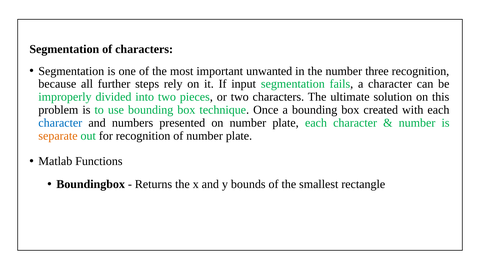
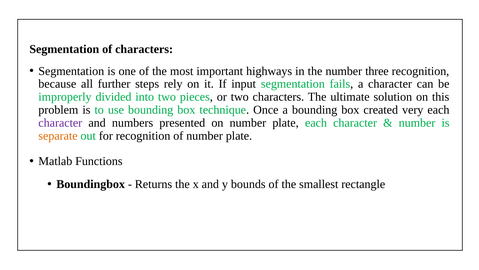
unwanted: unwanted -> highways (269, 71)
with: with -> very (413, 110)
character colour: blue -> purple (60, 123)
